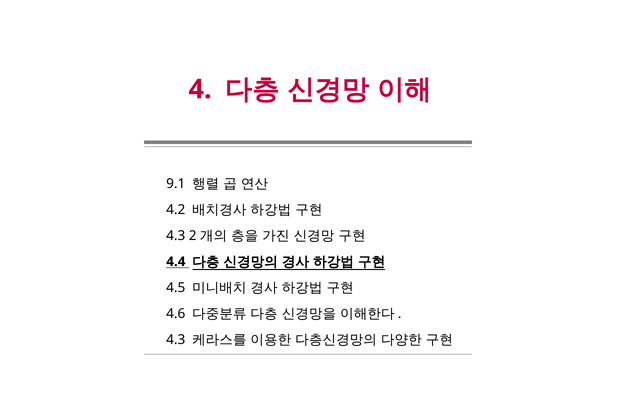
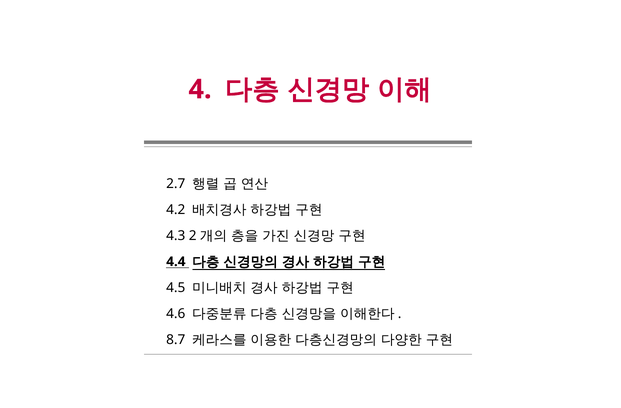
9.1: 9.1 -> 2.7 (176, 184)
4.3: 4.3 -> 8.7 (176, 340)
